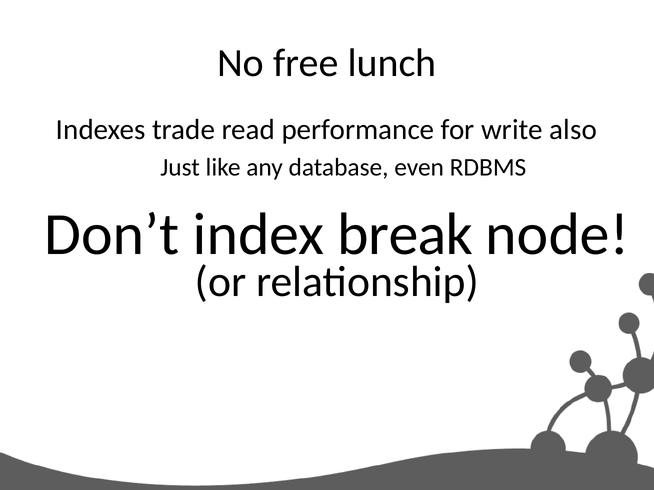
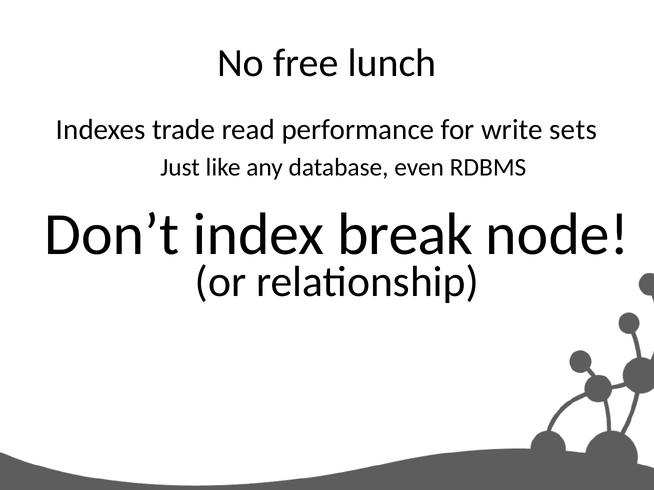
also: also -> sets (573, 130)
